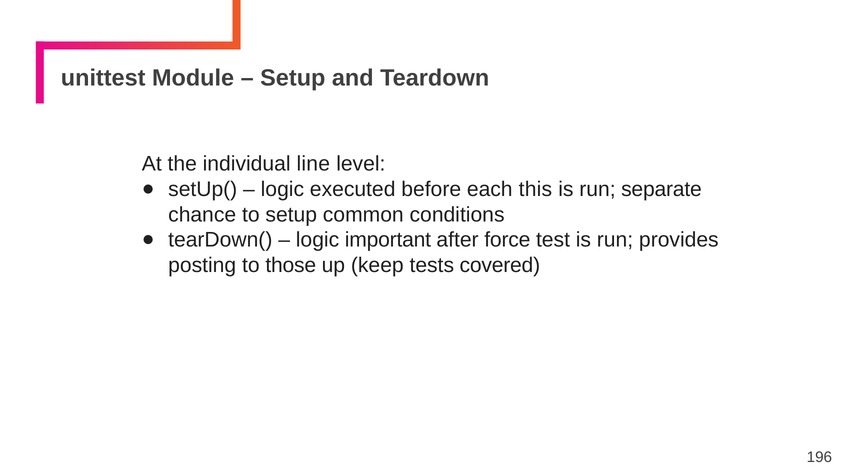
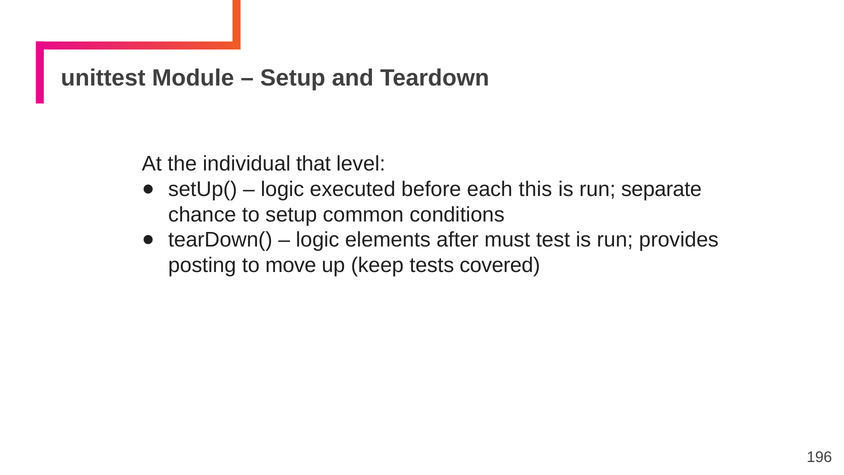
line: line -> that (314, 164)
important: important -> elements (388, 240)
force: force -> must (507, 240)
those: those -> move (291, 265)
